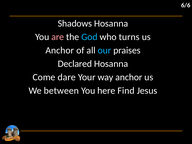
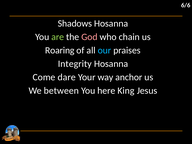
are colour: pink -> light green (58, 37)
God colour: light blue -> pink (89, 37)
turns: turns -> chain (129, 37)
Anchor: Anchor -> Roaring (60, 50)
Declared: Declared -> Integrity (75, 64)
Find: Find -> King (126, 91)
